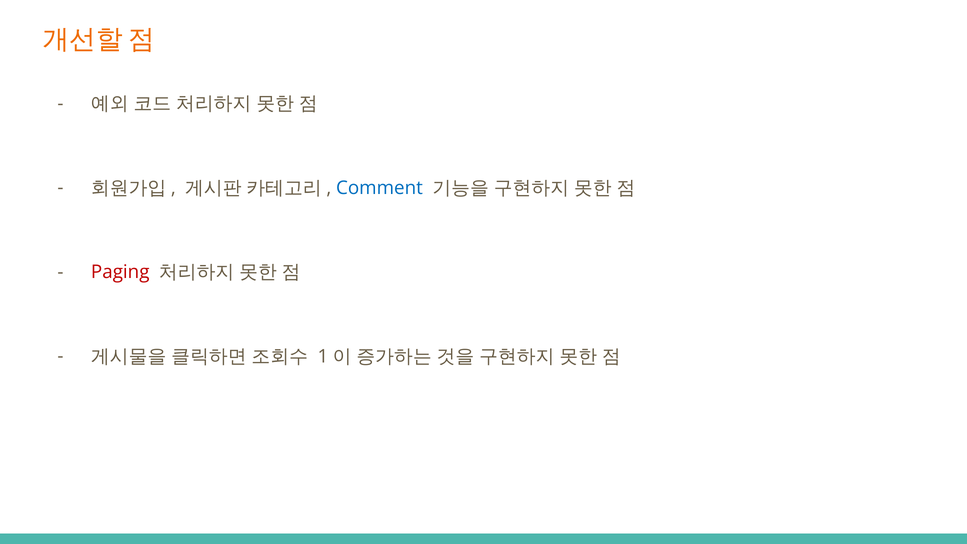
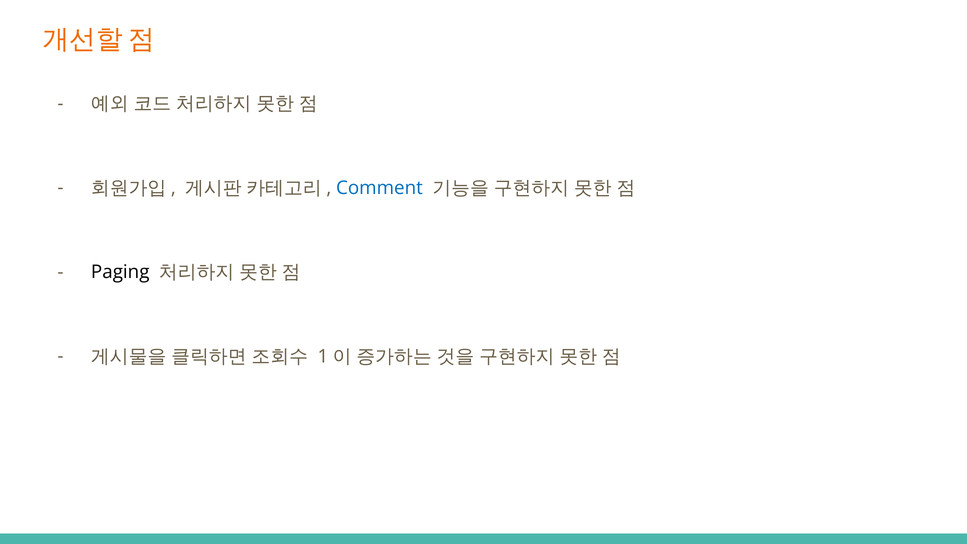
Paging colour: red -> black (120, 272)
